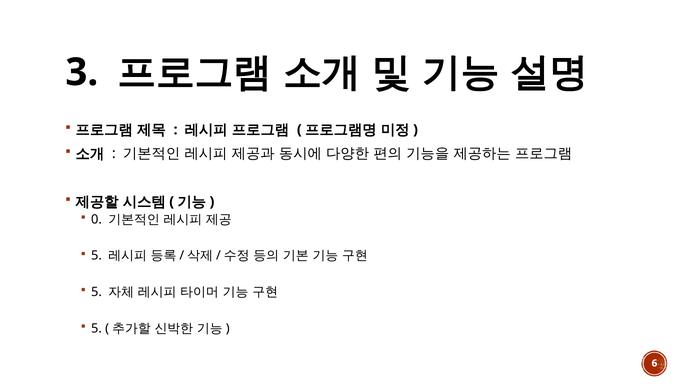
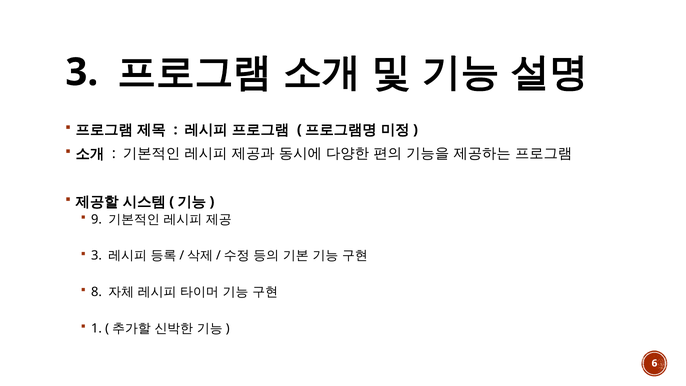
0: 0 -> 9 (96, 219)
5: 5 -> 3 (96, 256)
5: 5 -> 8 (96, 292)
5: 5 -> 1 (96, 328)
